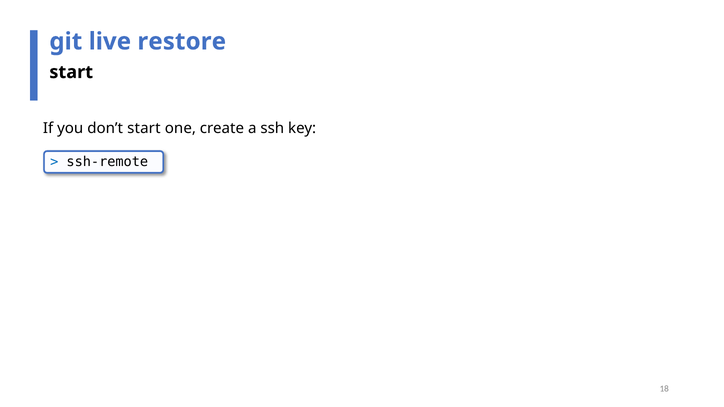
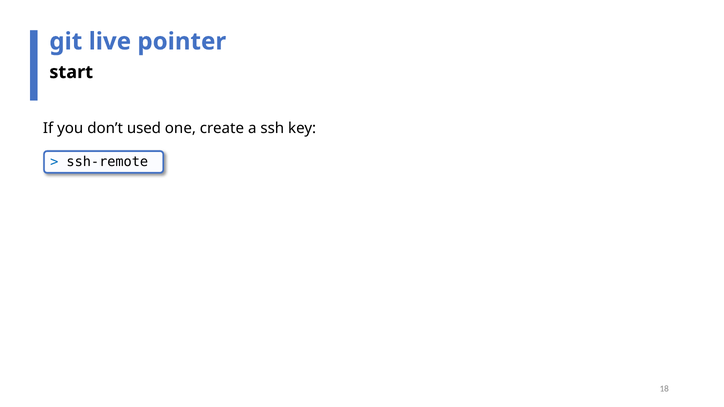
restore: restore -> pointer (182, 42)
don’t start: start -> used (144, 128)
